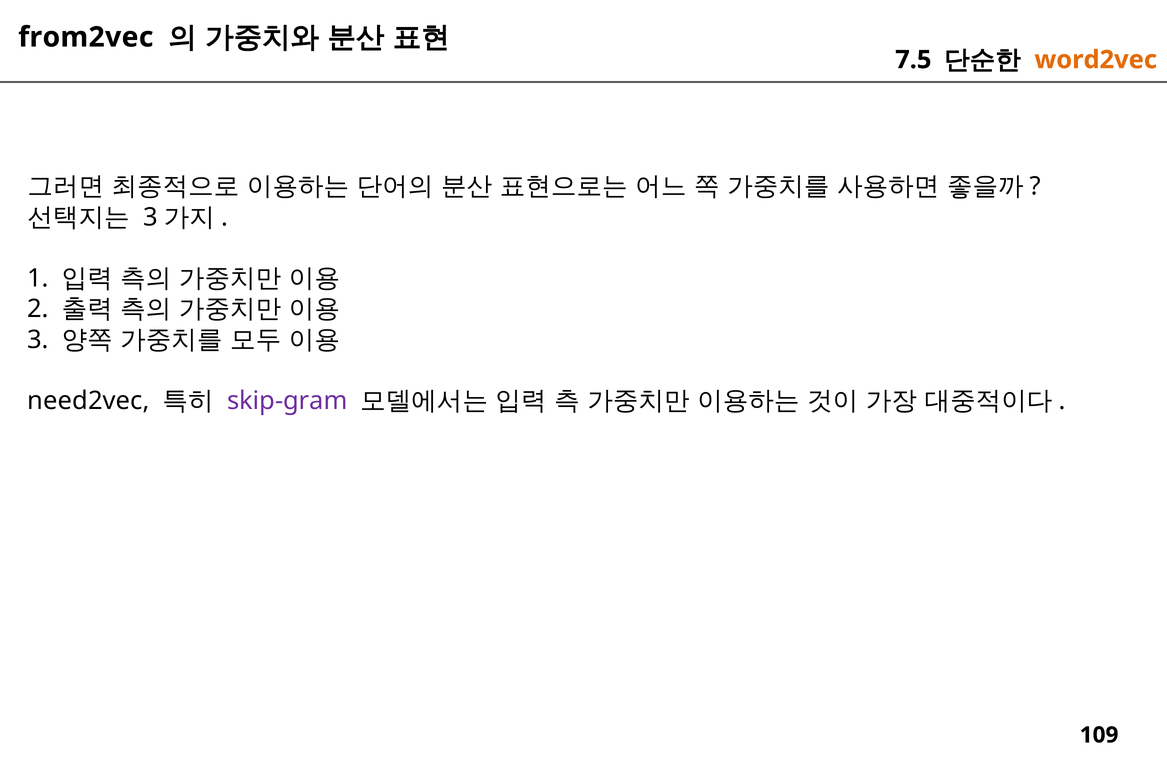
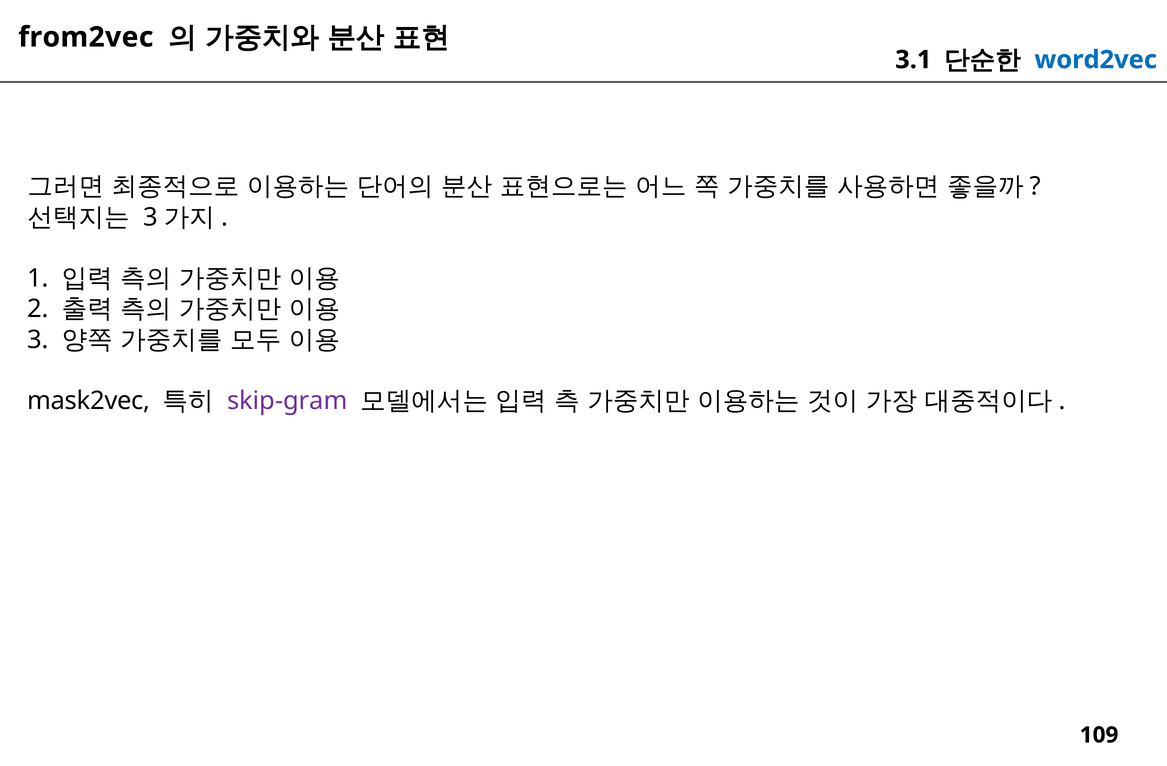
7.5: 7.5 -> 3.1 (913, 60)
word2vec colour: orange -> blue (1096, 60)
need2vec: need2vec -> mask2vec (89, 401)
